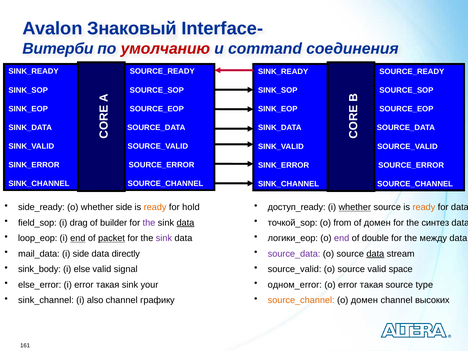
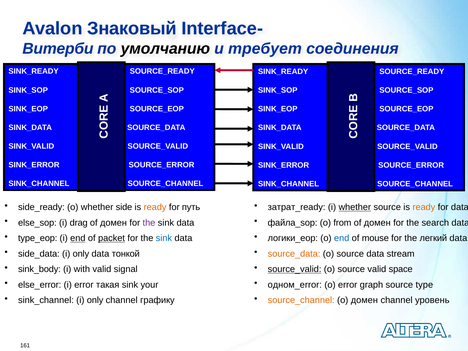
умолчанию colour: red -> black (165, 49)
command: command -> требует (265, 49)
hold: hold -> путь (191, 207)
доступ_ready: доступ_ready -> затрат_ready (297, 207)
field_sop: field_sop -> else_sop (37, 223)
builder: builder -> домен (114, 223)
data underline: present -> none (185, 223)
точкой_sop: точкой_sop -> файла_sop (293, 223)
синтез: синтез -> search (435, 223)
loop_eop: loop_eop -> type_eop (38, 238)
sink colour: purple -> blue (164, 238)
end colour: purple -> blue (342, 238)
double: double -> mouse (375, 238)
между: между -> легкий (433, 238)
mail_data: mail_data -> side_data (39, 254)
side: side -> only (81, 254)
directly: directly -> тонкой (126, 254)
source_data colour: purple -> orange (294, 254)
data underline: present -> none (375, 254)
else: else -> with (82, 269)
source_valid underline: none -> present (295, 269)
o error такая: такая -> graph (371, 285)
sink_channel i also: also -> only (95, 300)
высоких: высоких -> уровень (432, 300)
